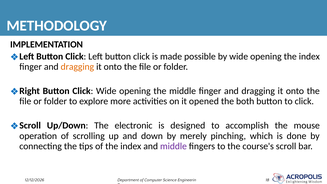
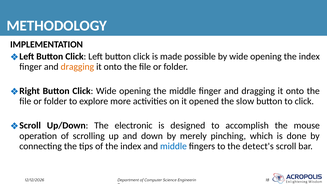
both: both -> slow (245, 101)
middle colour: purple -> blue (173, 146)
course's: course's -> detect's (258, 146)
